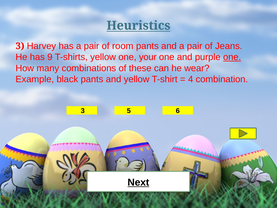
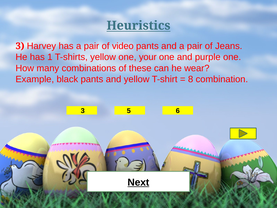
room: room -> video (123, 46)
9: 9 -> 1 (50, 57)
one underline: present -> none (232, 57)
4: 4 -> 8 (191, 79)
